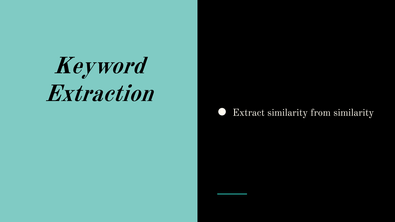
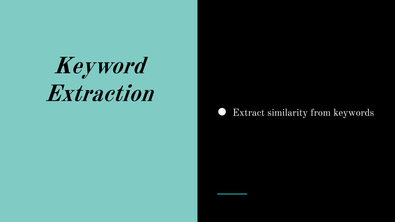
from similarity: similarity -> keywords (354, 113)
